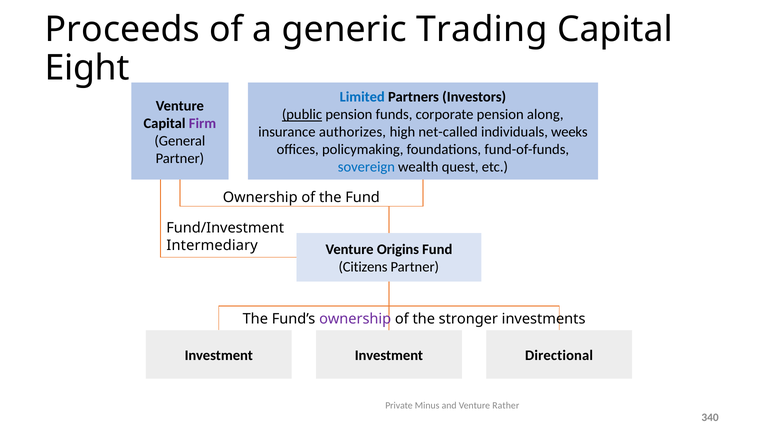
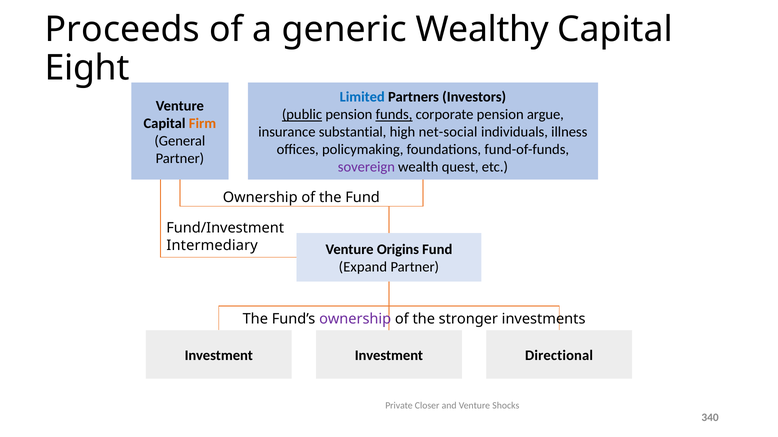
Trading: Trading -> Wealthy (482, 30)
funds underline: none -> present (394, 115)
along: along -> argue (545, 115)
Firm colour: purple -> orange (202, 124)
authorizes: authorizes -> substantial (353, 132)
net-called: net-called -> net-social (448, 132)
weeks: weeks -> illness (569, 132)
sovereign colour: blue -> purple (366, 167)
Citizens: Citizens -> Expand (363, 267)
Minus: Minus -> Closer (427, 406)
Rather: Rather -> Shocks (506, 406)
